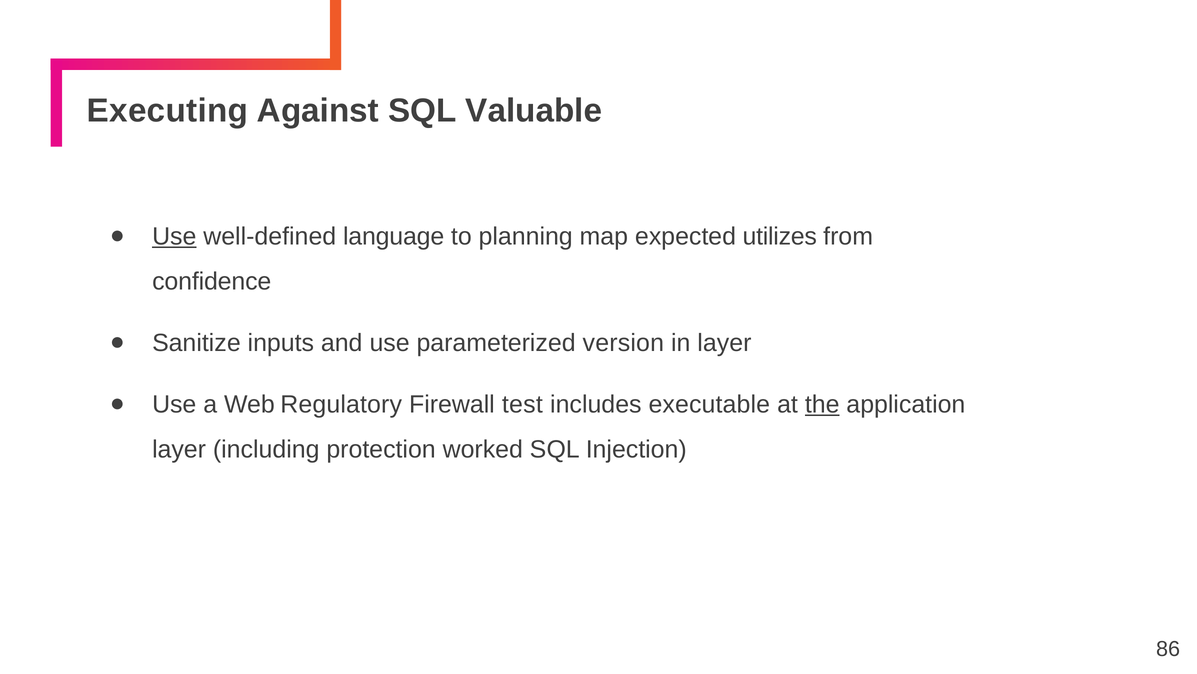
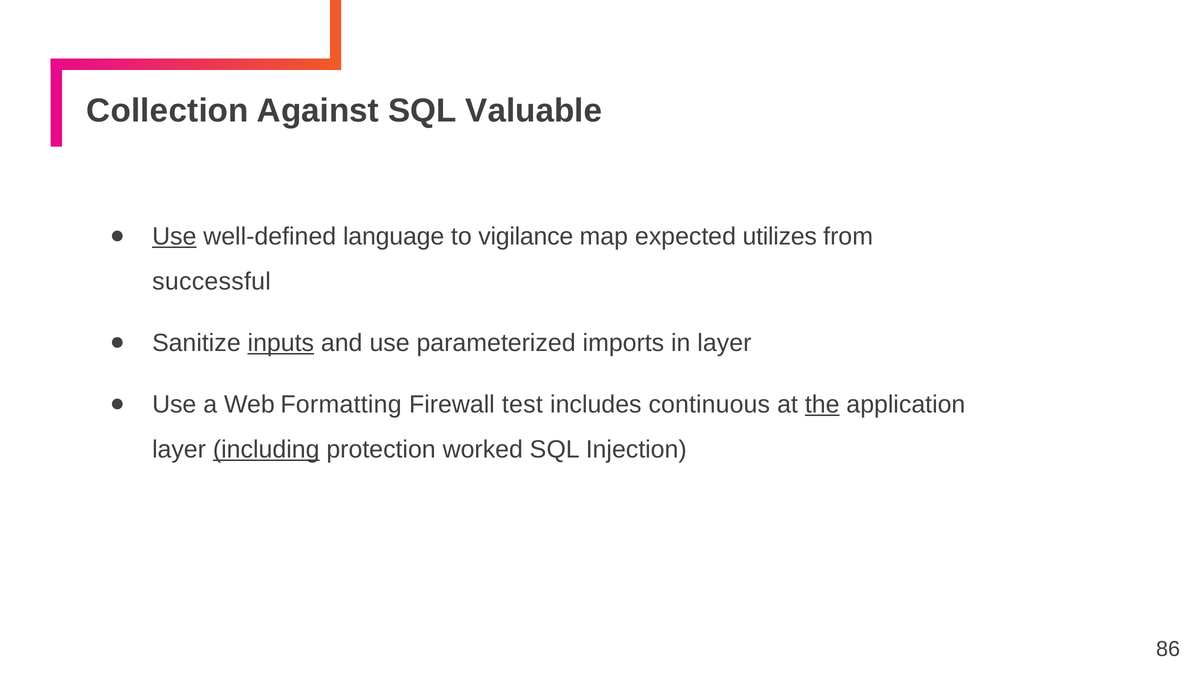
Executing: Executing -> Collection (168, 110)
planning: planning -> vigilance (526, 236)
confidence: confidence -> successful (212, 281)
inputs underline: none -> present (281, 343)
version: version -> imports (623, 343)
Regulatory: Regulatory -> Formatting (341, 404)
executable: executable -> continuous (709, 404)
including underline: none -> present (266, 449)
